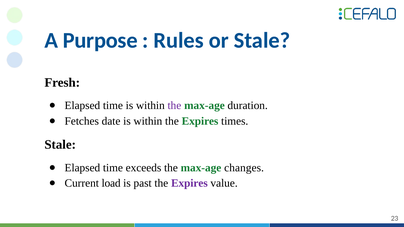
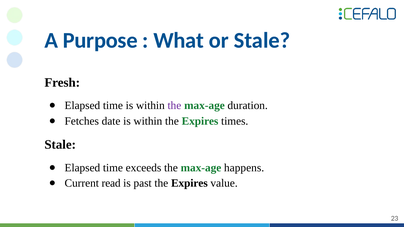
Rules: Rules -> What (179, 41)
changes: changes -> happens (244, 168)
load: load -> read (111, 183)
Expires colour: purple -> black (189, 183)
